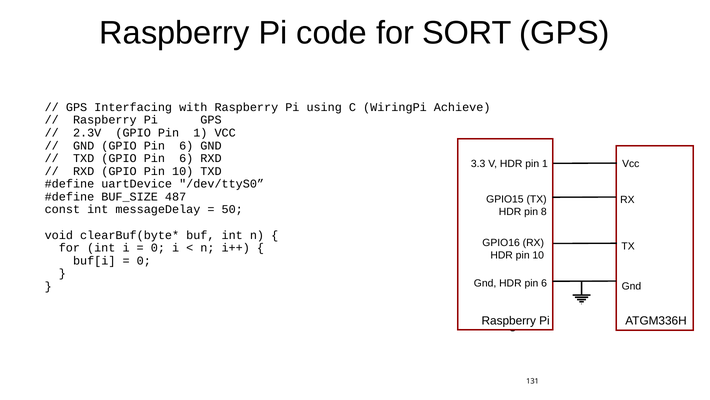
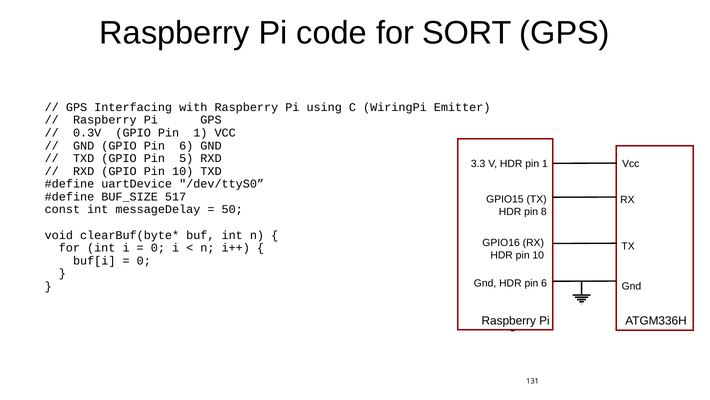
Achieve: Achieve -> Emitter (462, 107)
2.3V: 2.3V -> 0.3V (87, 133)
TXD GPIO Pin 6: 6 -> 5 (186, 158)
487: 487 -> 517 (176, 196)
